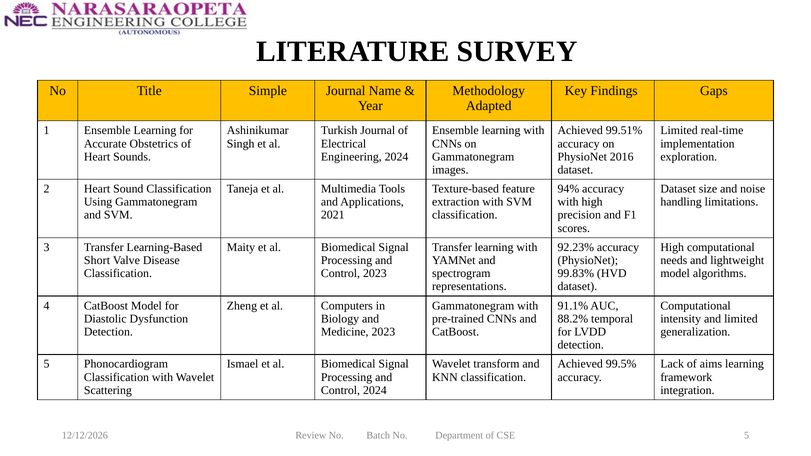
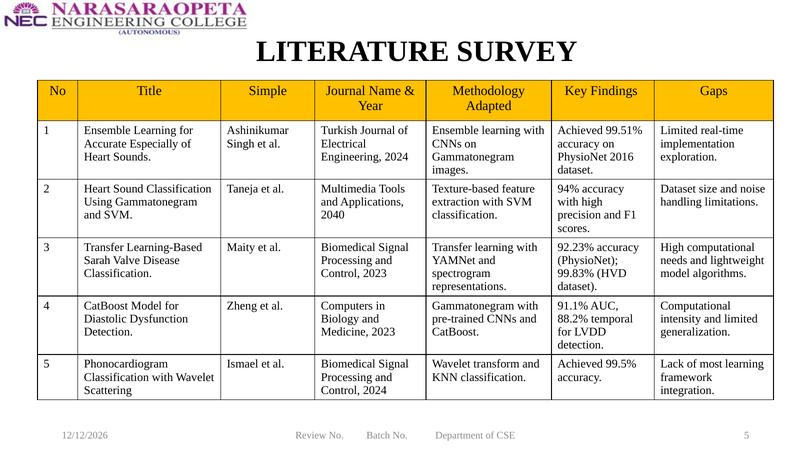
Obstetrics: Obstetrics -> Especially (154, 144)
2021: 2021 -> 2040 (333, 215)
Short: Short -> Sarah (97, 260)
aims: aims -> most (711, 364)
